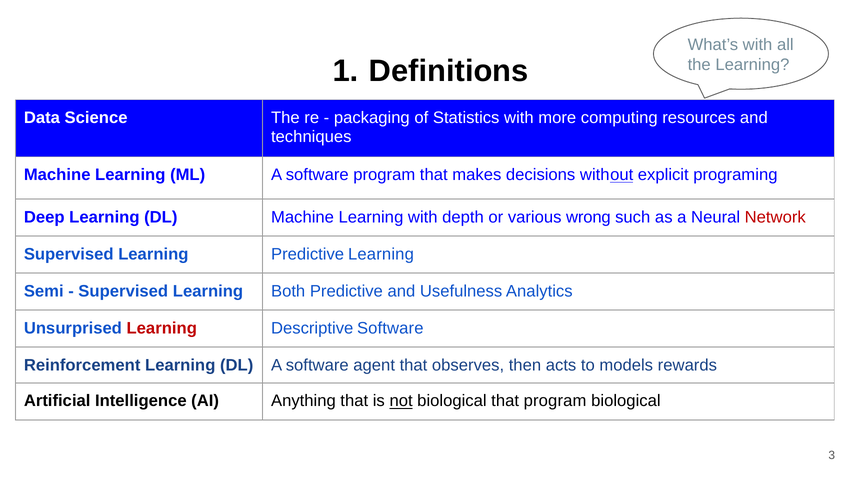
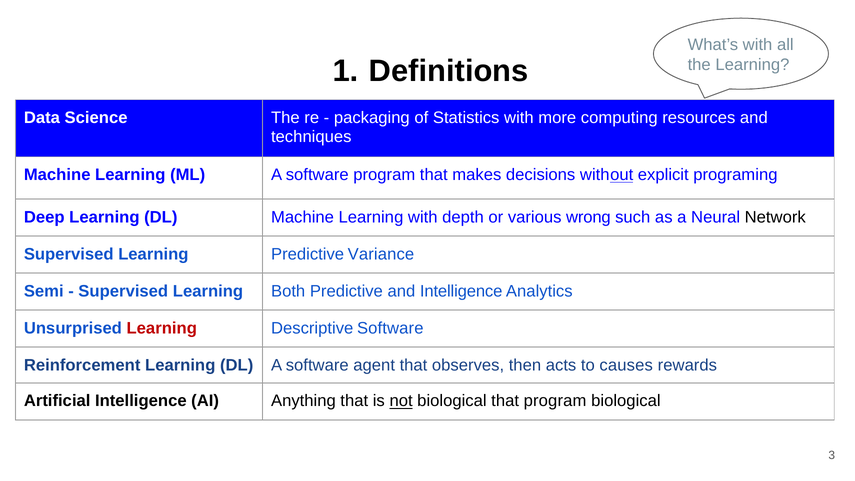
Network colour: red -> black (775, 217)
Predictive Learning: Learning -> Variance (381, 254)
and Usefulness: Usefulness -> Intelligence (461, 291)
models: models -> causes (626, 365)
